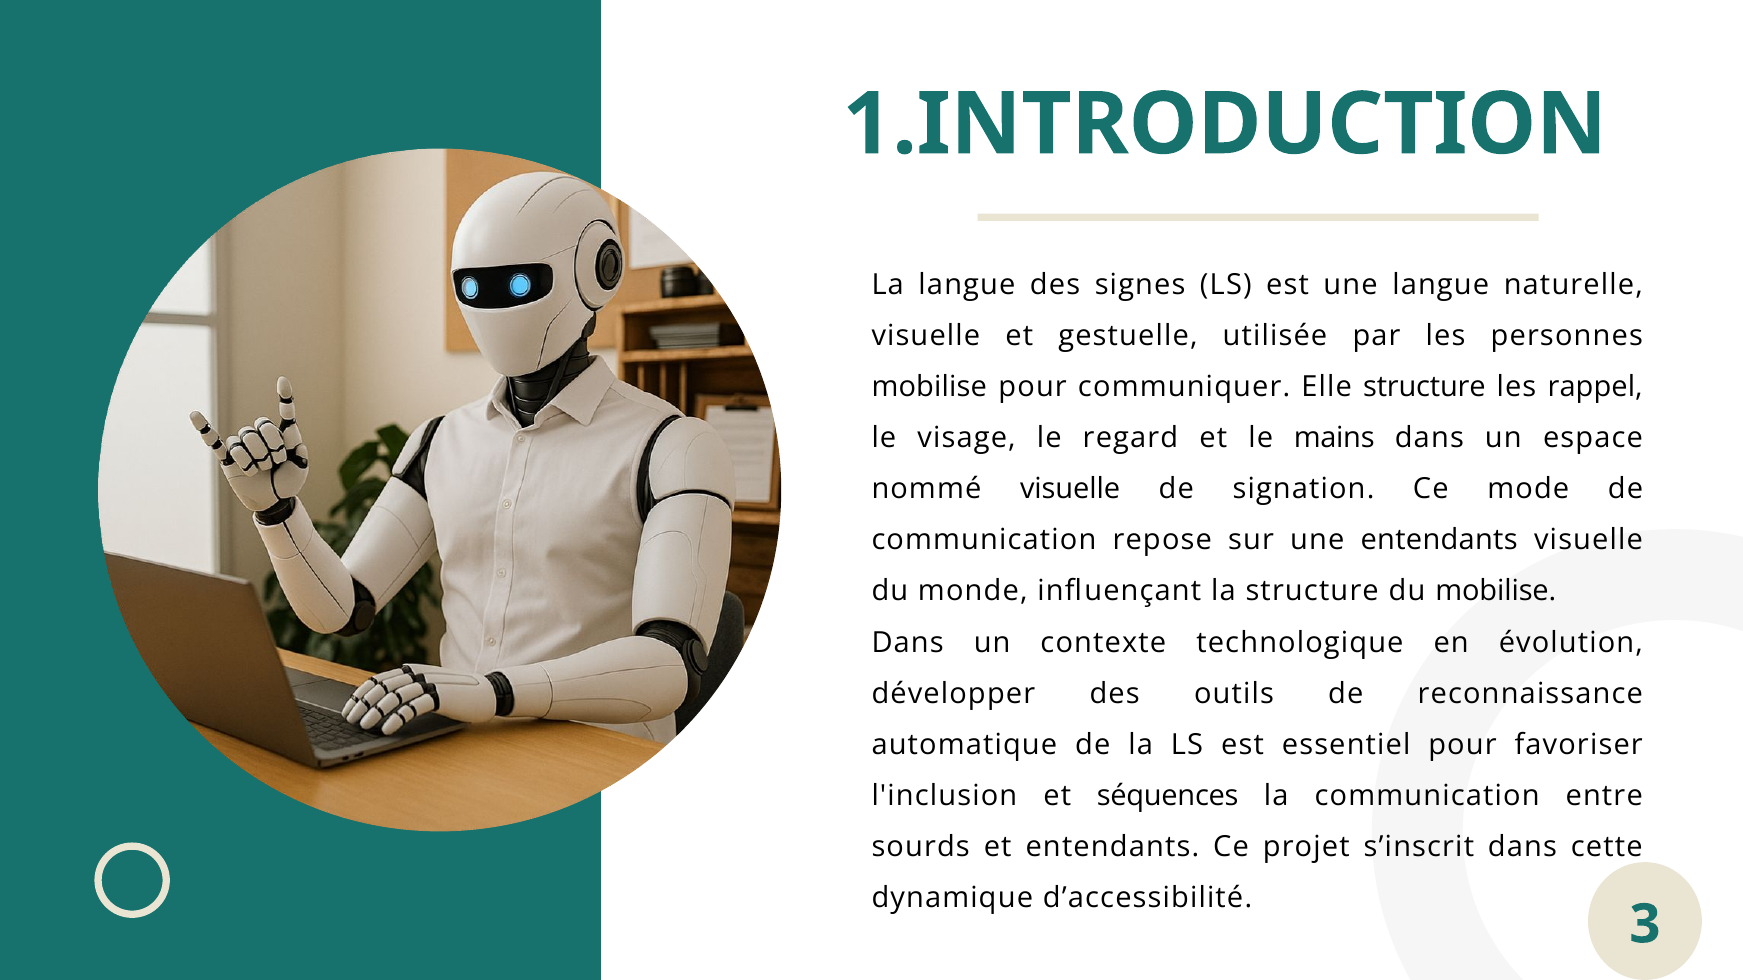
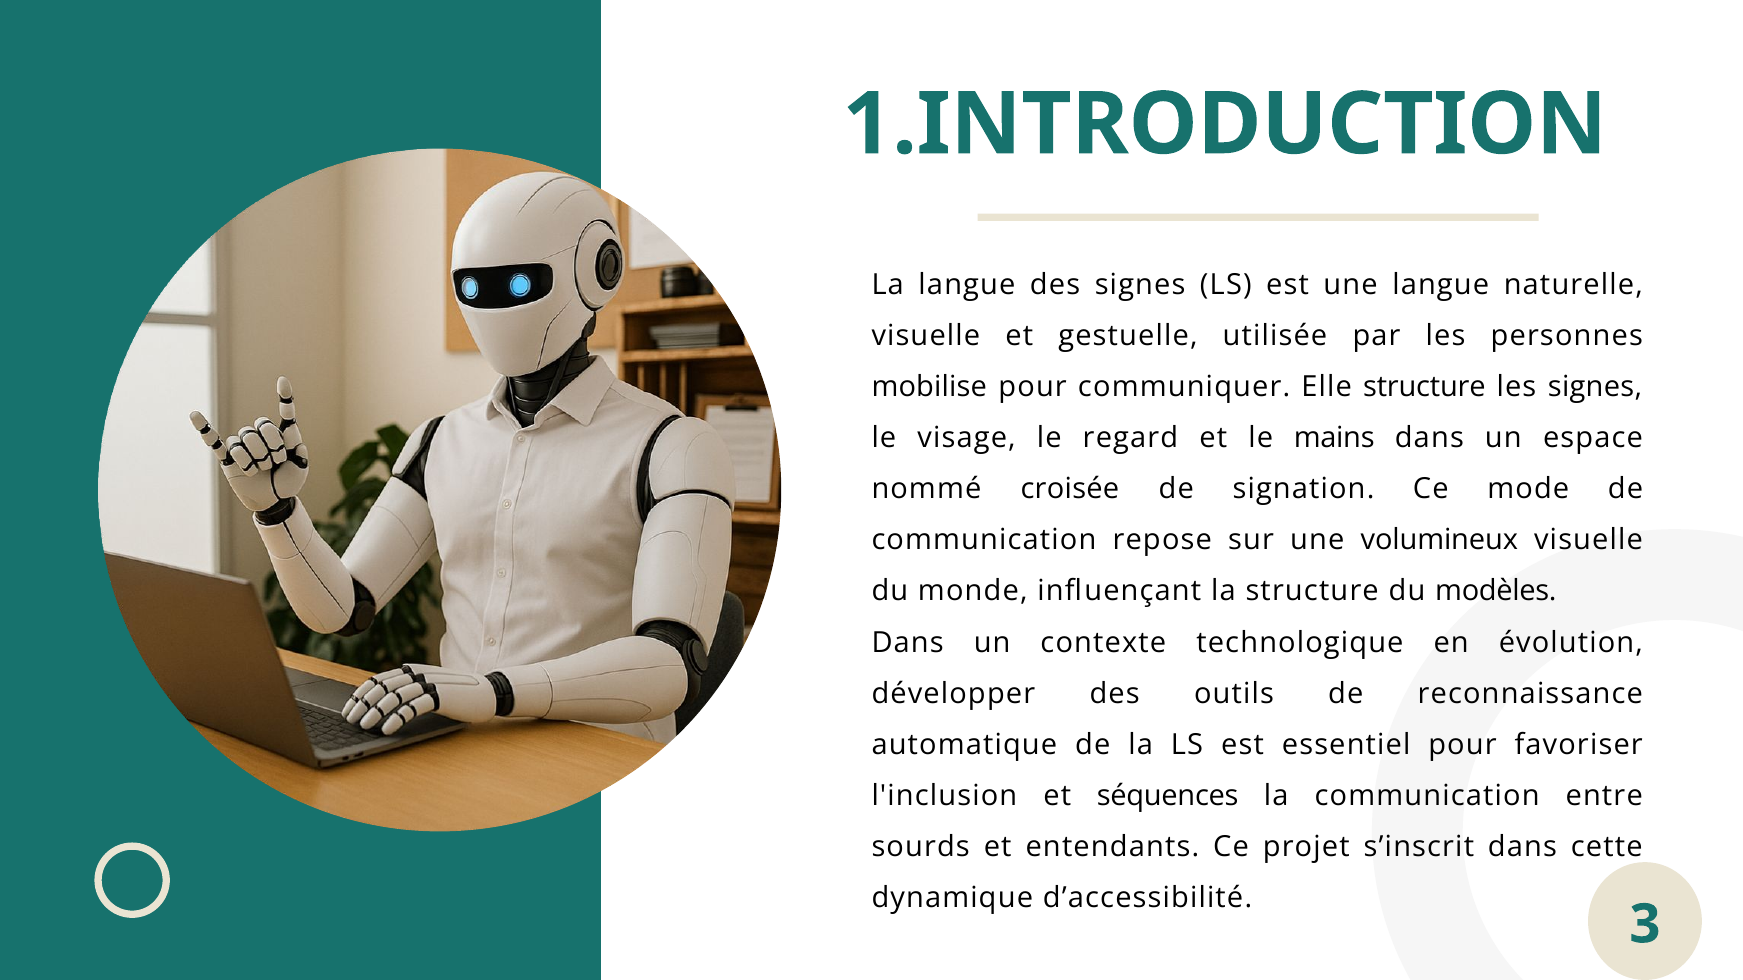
les rappel: rappel -> signes (1595, 387)
nommé visuelle: visuelle -> croisée (1070, 489)
une entendants: entendants -> volumineux (1439, 540)
du mobilise: mobilise -> modèles (1496, 592)
